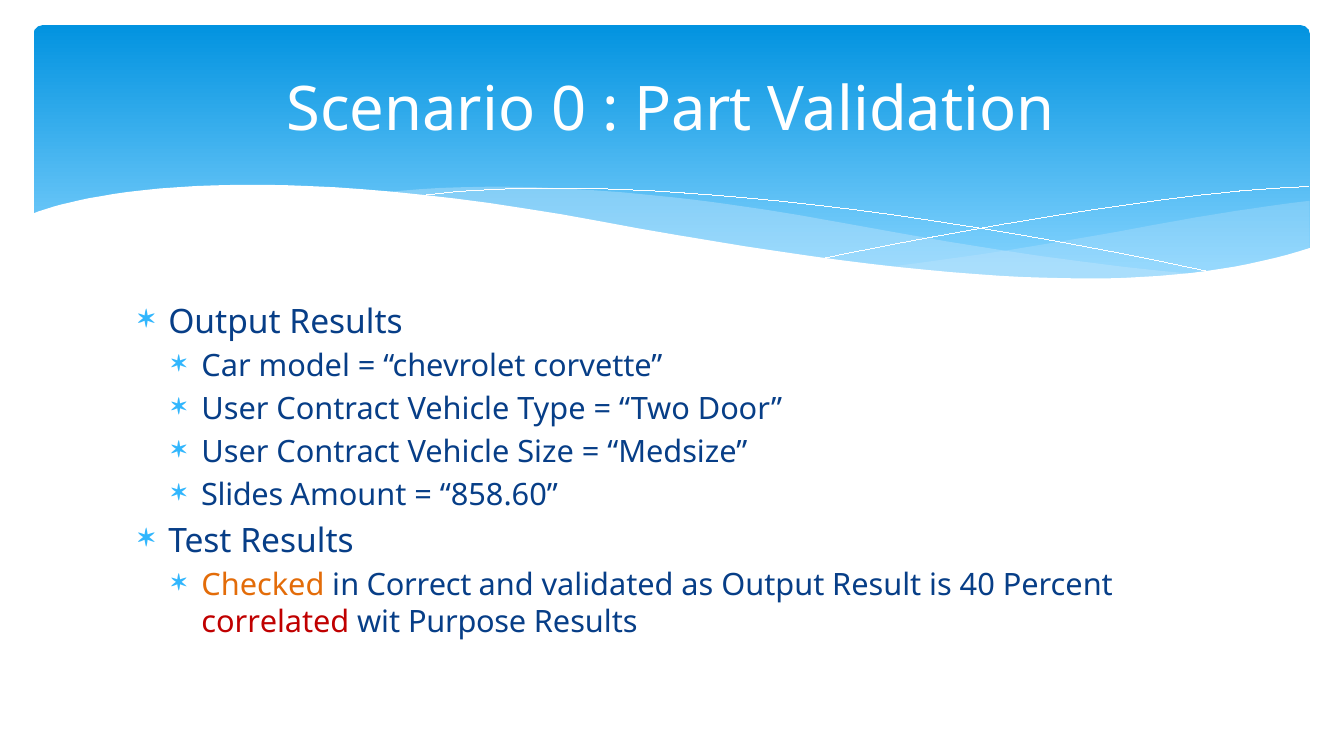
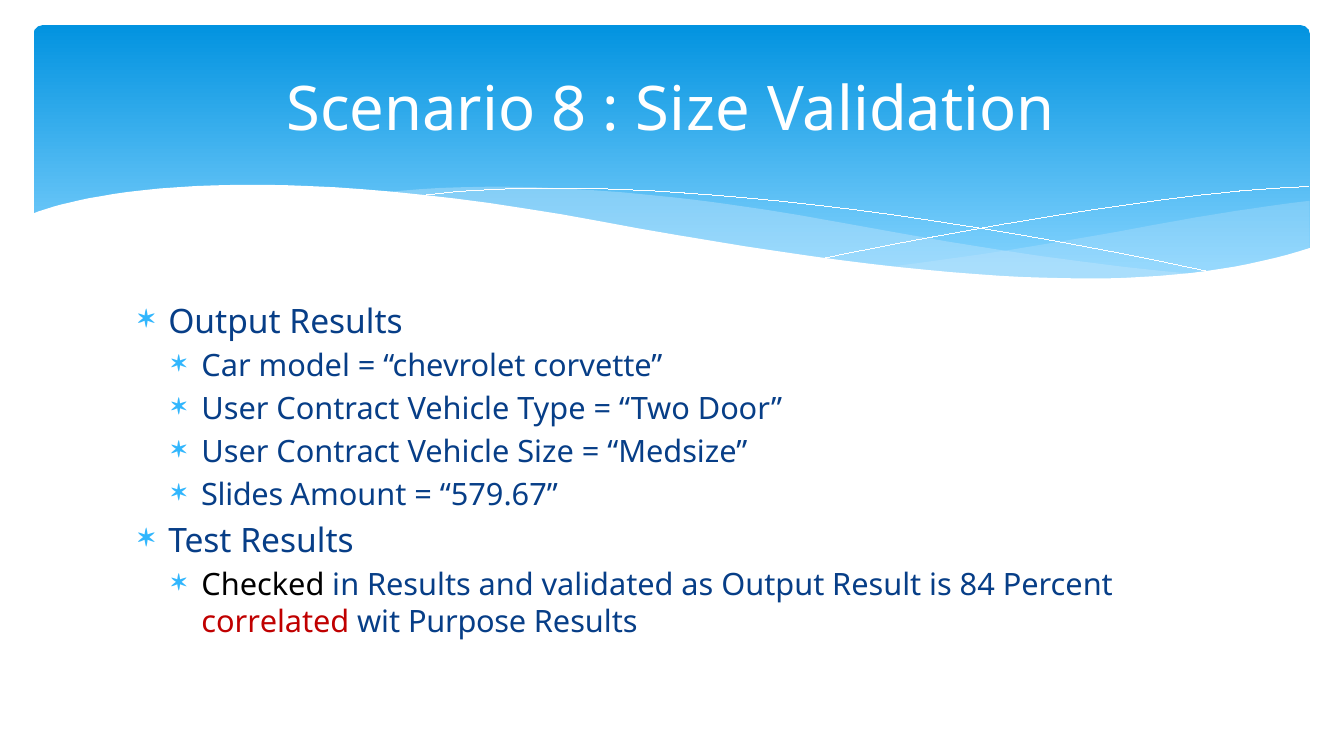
0: 0 -> 8 (569, 111)
Part: Part -> Size (693, 111)
858.60: 858.60 -> 579.67 (499, 495)
Checked colour: orange -> black (263, 585)
in Correct: Correct -> Results (419, 585)
40: 40 -> 84 (977, 585)
